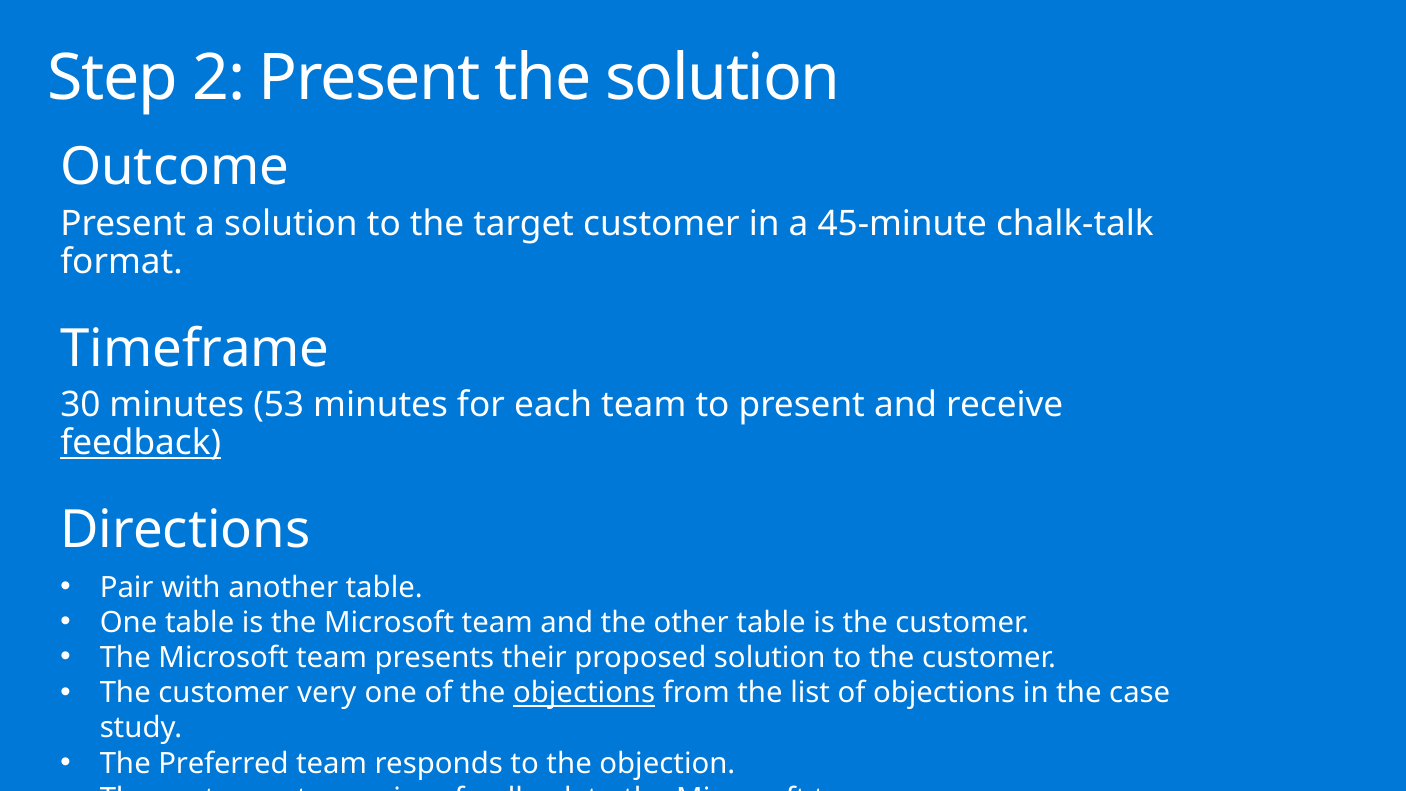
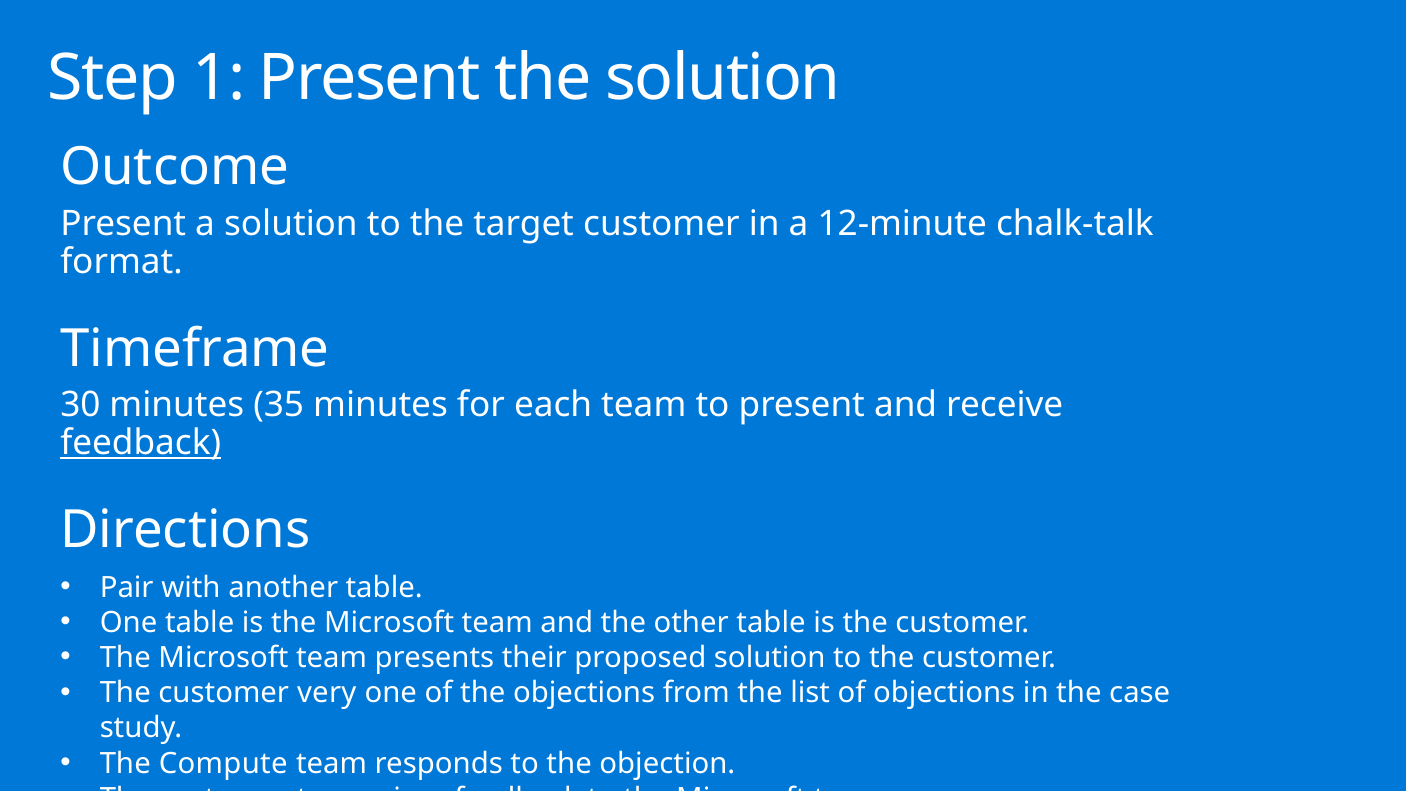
Step 2: 2 -> 1 (219, 78)
45-minute: 45-minute -> 12-minute (902, 224)
53: 53 -> 35 (279, 405)
objections underline: present -> none (584, 693)
Preferred: Preferred -> Compute (223, 763)
